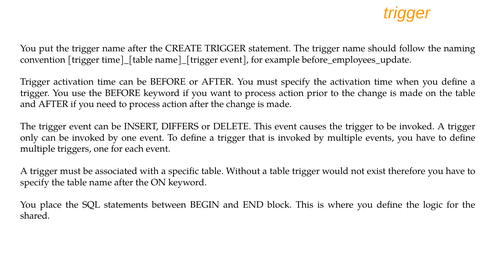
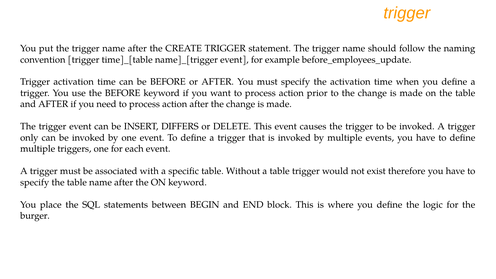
shared: shared -> burger (35, 216)
